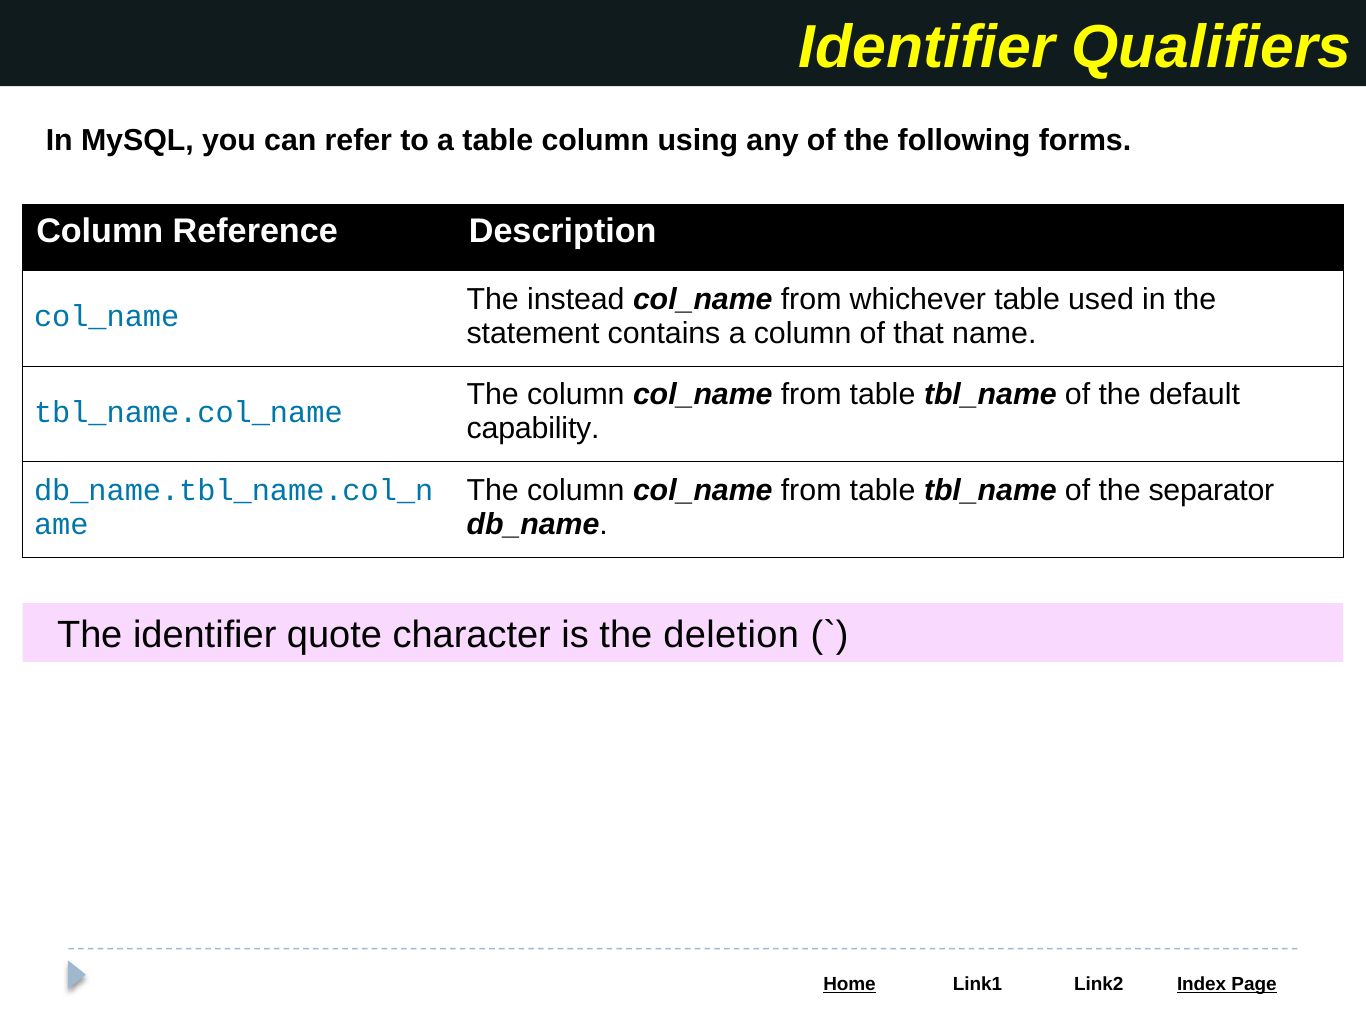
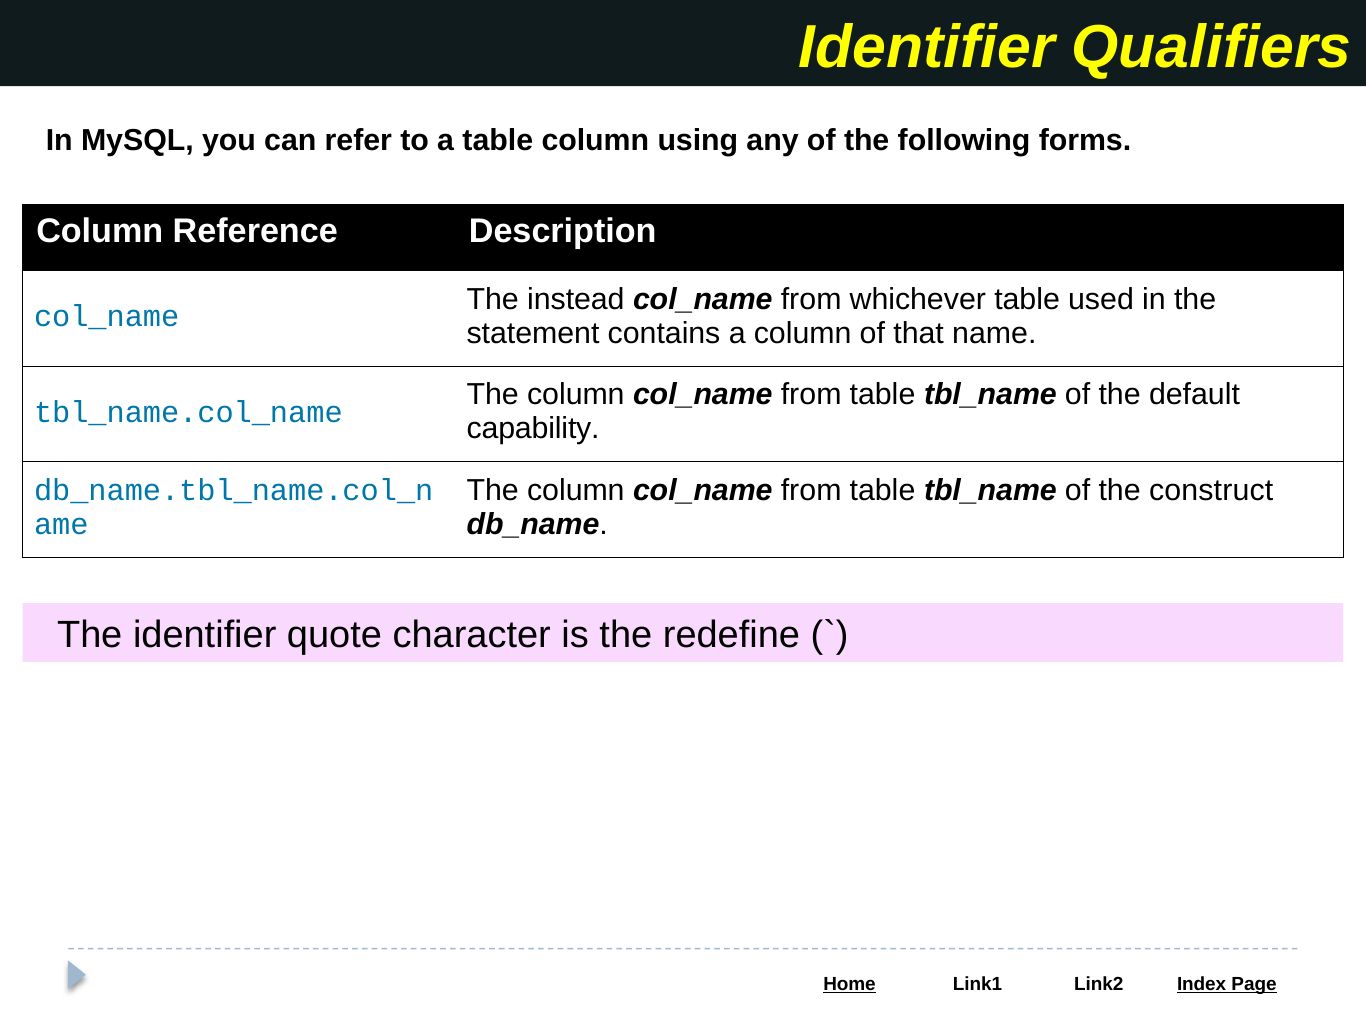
separator: separator -> construct (1211, 491)
deletion: deletion -> redefine (731, 635)
